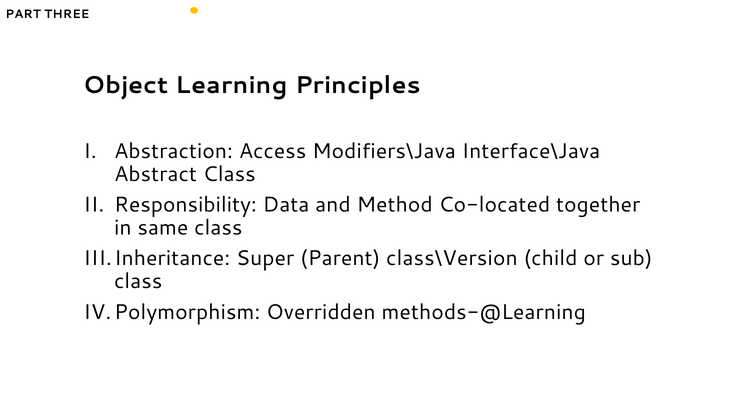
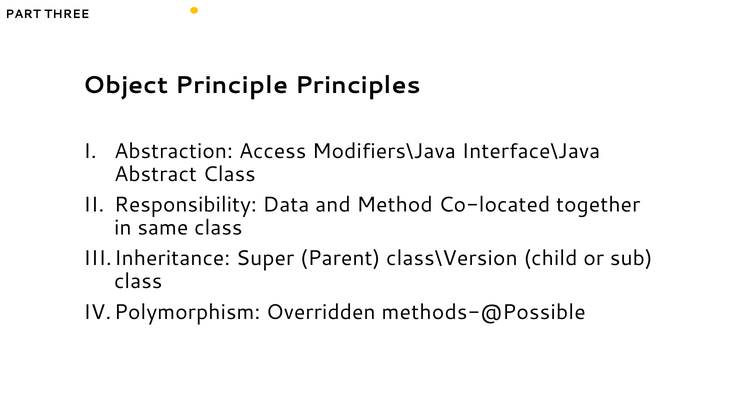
Learning: Learning -> Principle (232, 85)
methods-@Learning: methods-@Learning -> methods-@Possible (484, 312)
